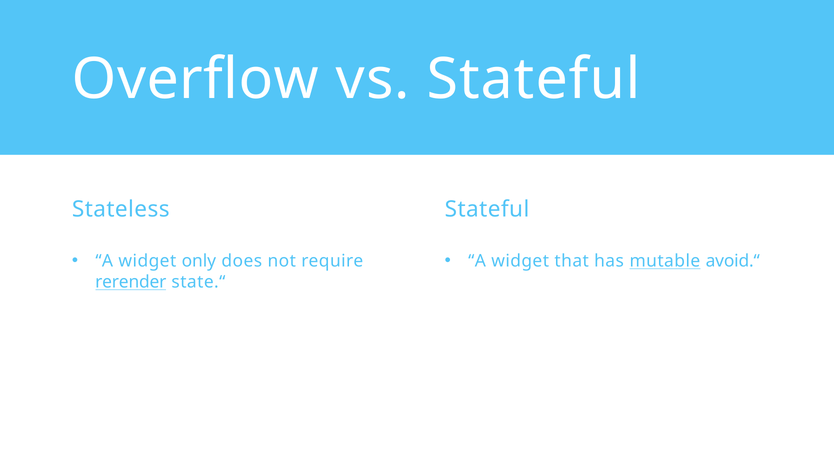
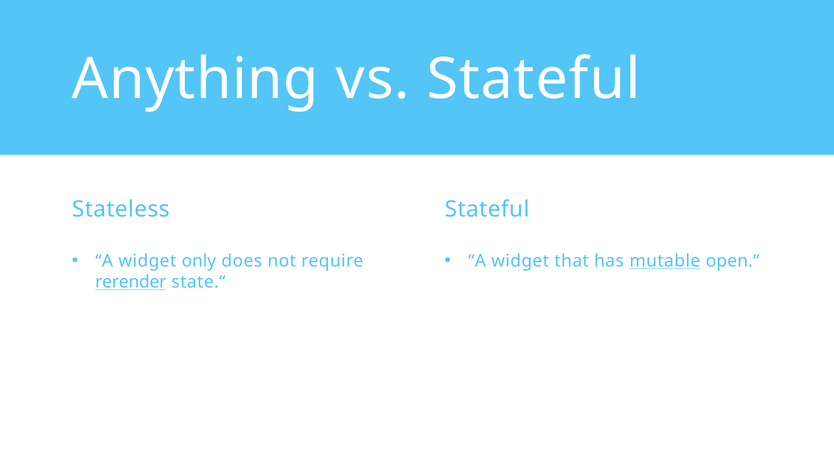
Overflow: Overflow -> Anything (195, 80)
avoid.“: avoid.“ -> open.“ (733, 261)
